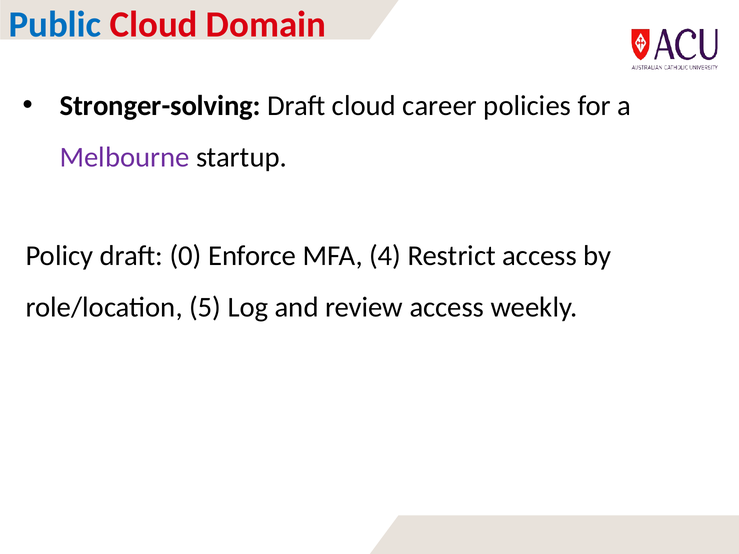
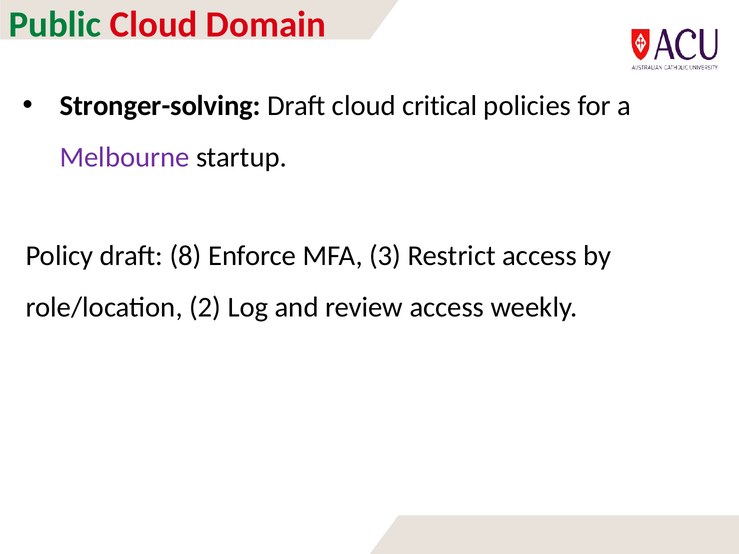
Public colour: blue -> green (55, 25)
career: career -> critical (440, 106)
0: 0 -> 8 (186, 256)
4: 4 -> 3 (385, 256)
5: 5 -> 2 (205, 307)
